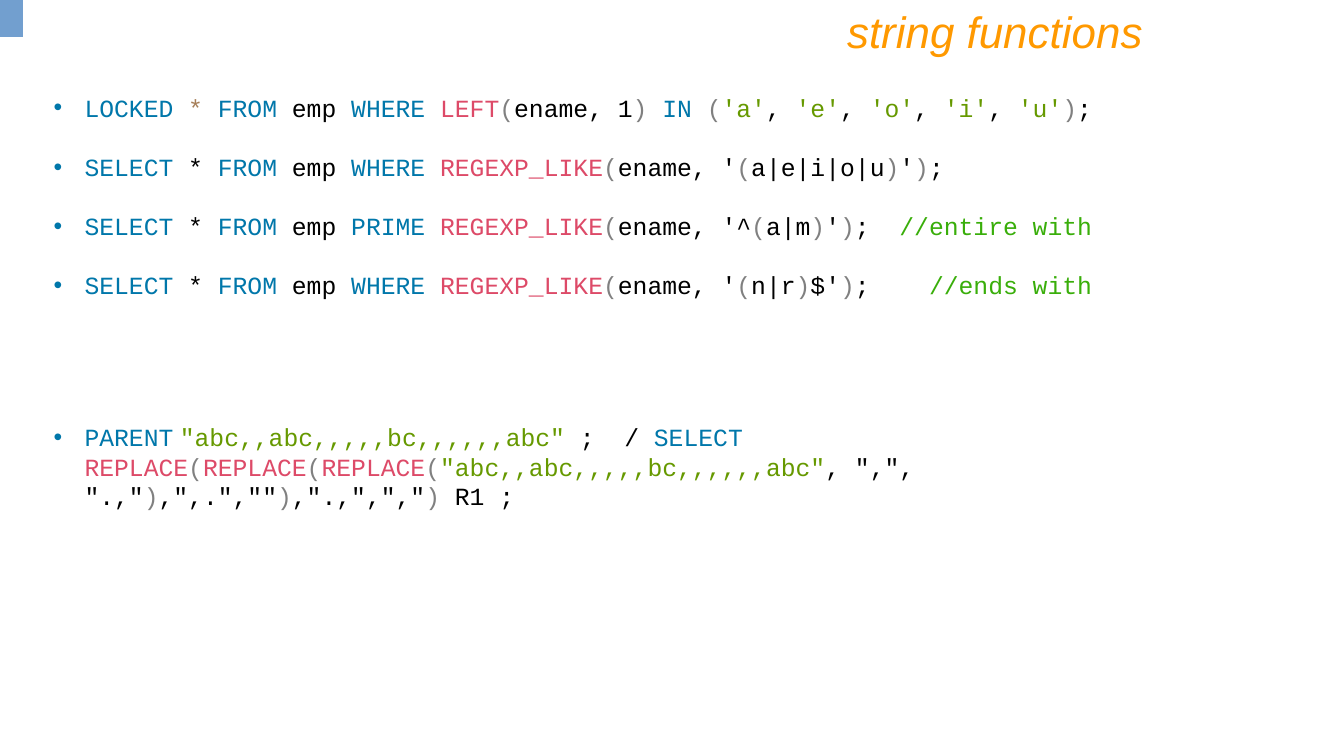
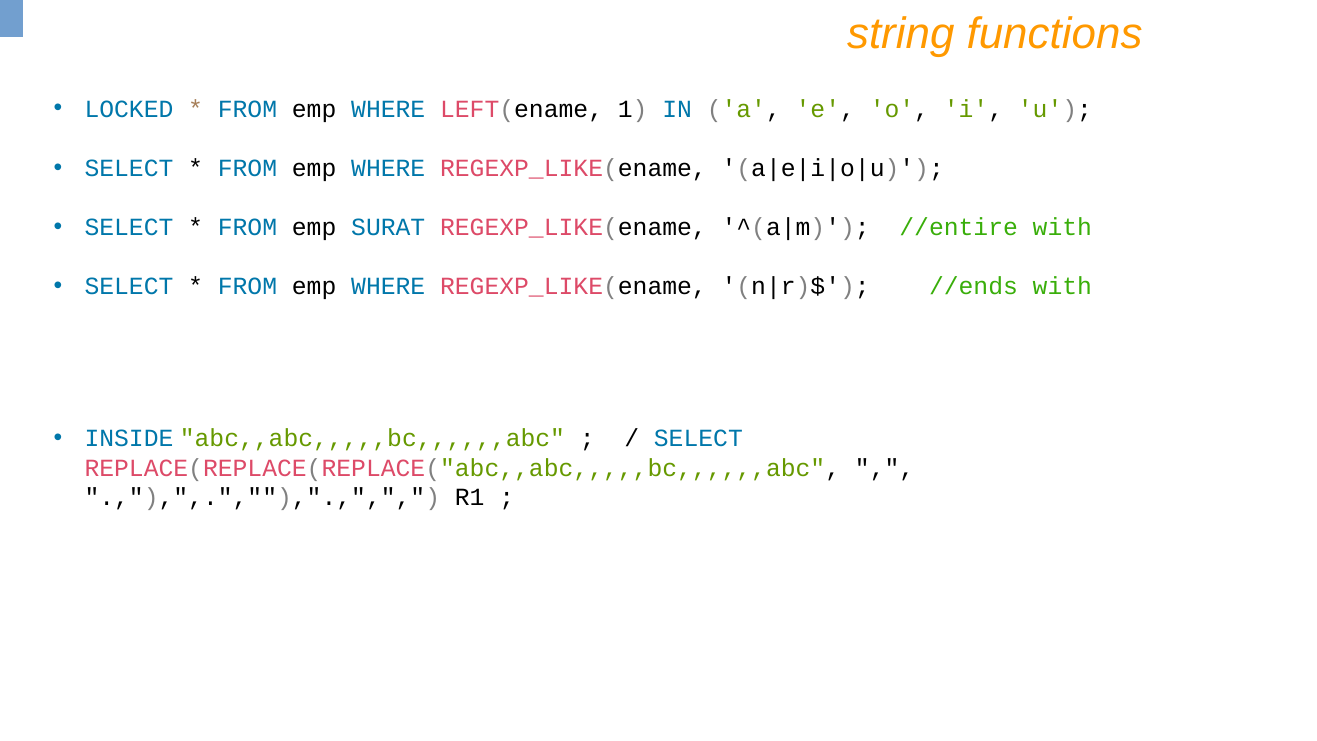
PRIME: PRIME -> SURAT (388, 227)
PARENT: PARENT -> INSIDE (129, 438)
